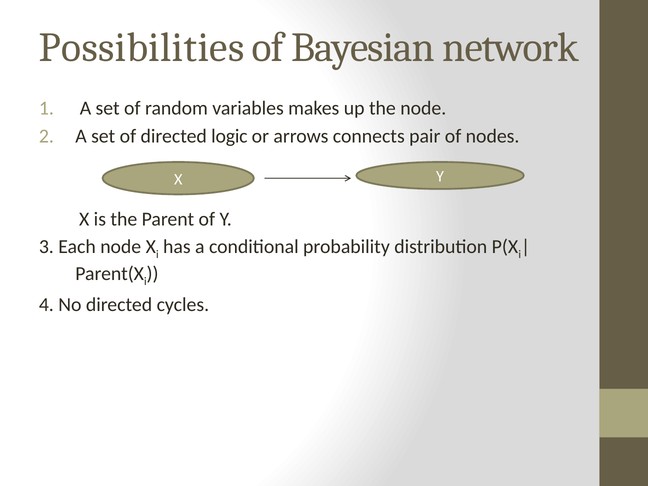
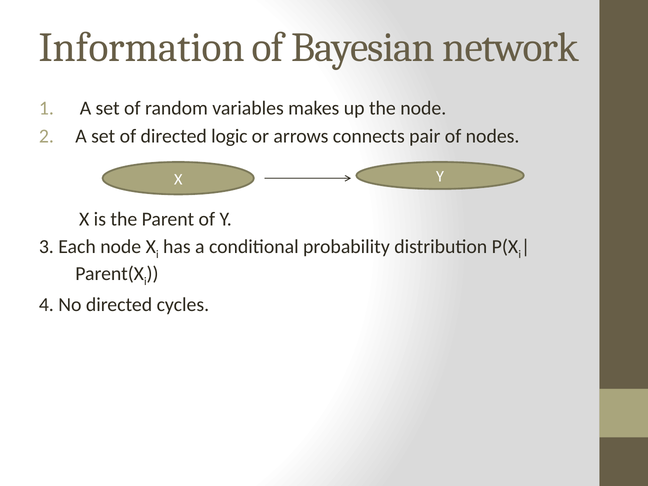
Possibilities: Possibilities -> Information (142, 48)
